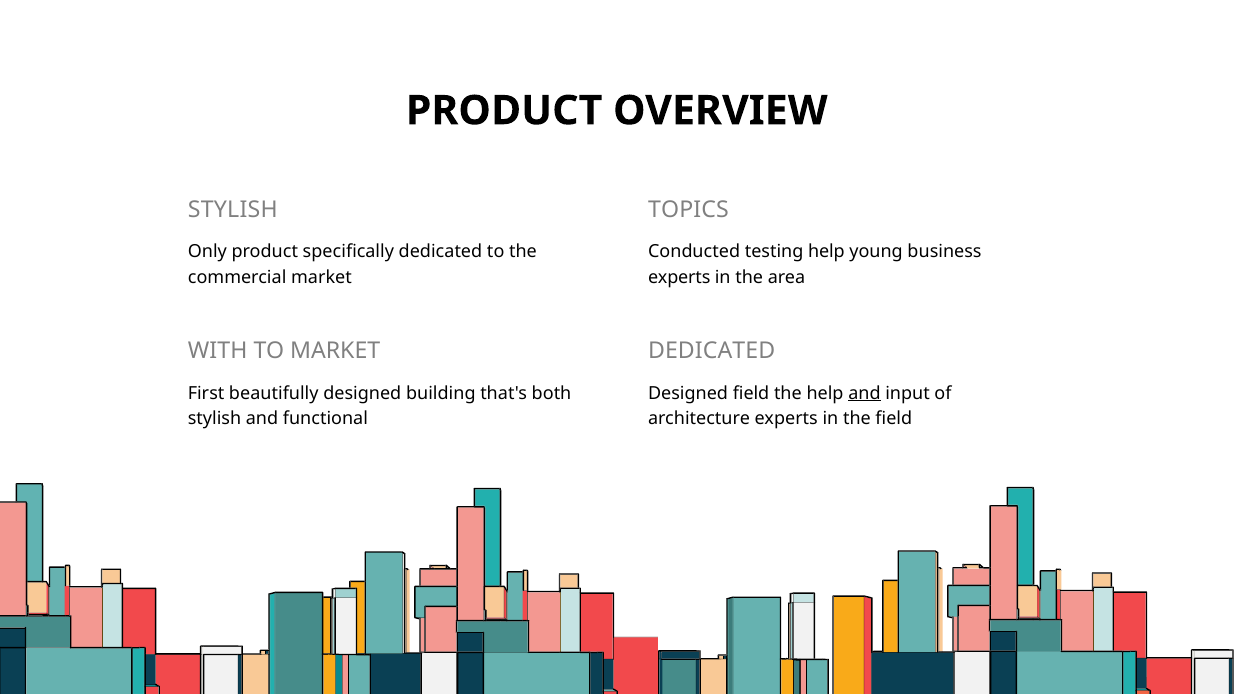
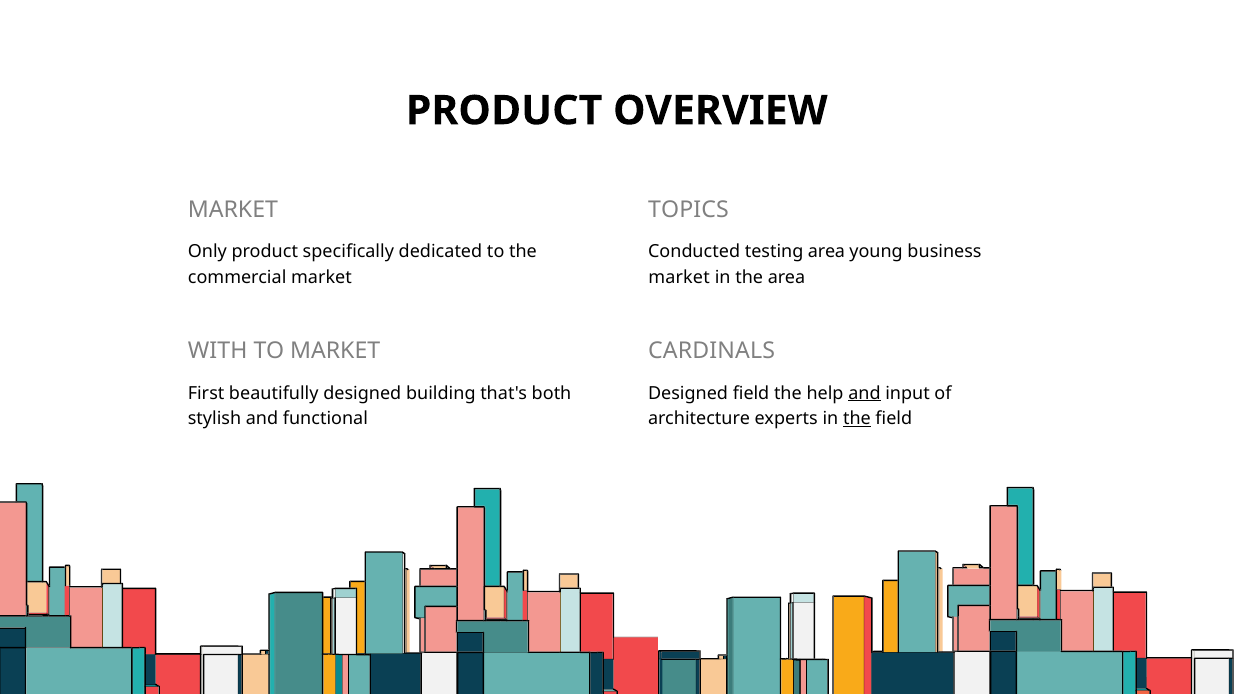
STYLISH: STYLISH -> MARKET (233, 209)
testing help: help -> area (826, 252)
experts: experts -> market (679, 277)
DEDICATED: DEDICATED -> CARDINALS (712, 351)
the underline: none -> present (857, 419)
